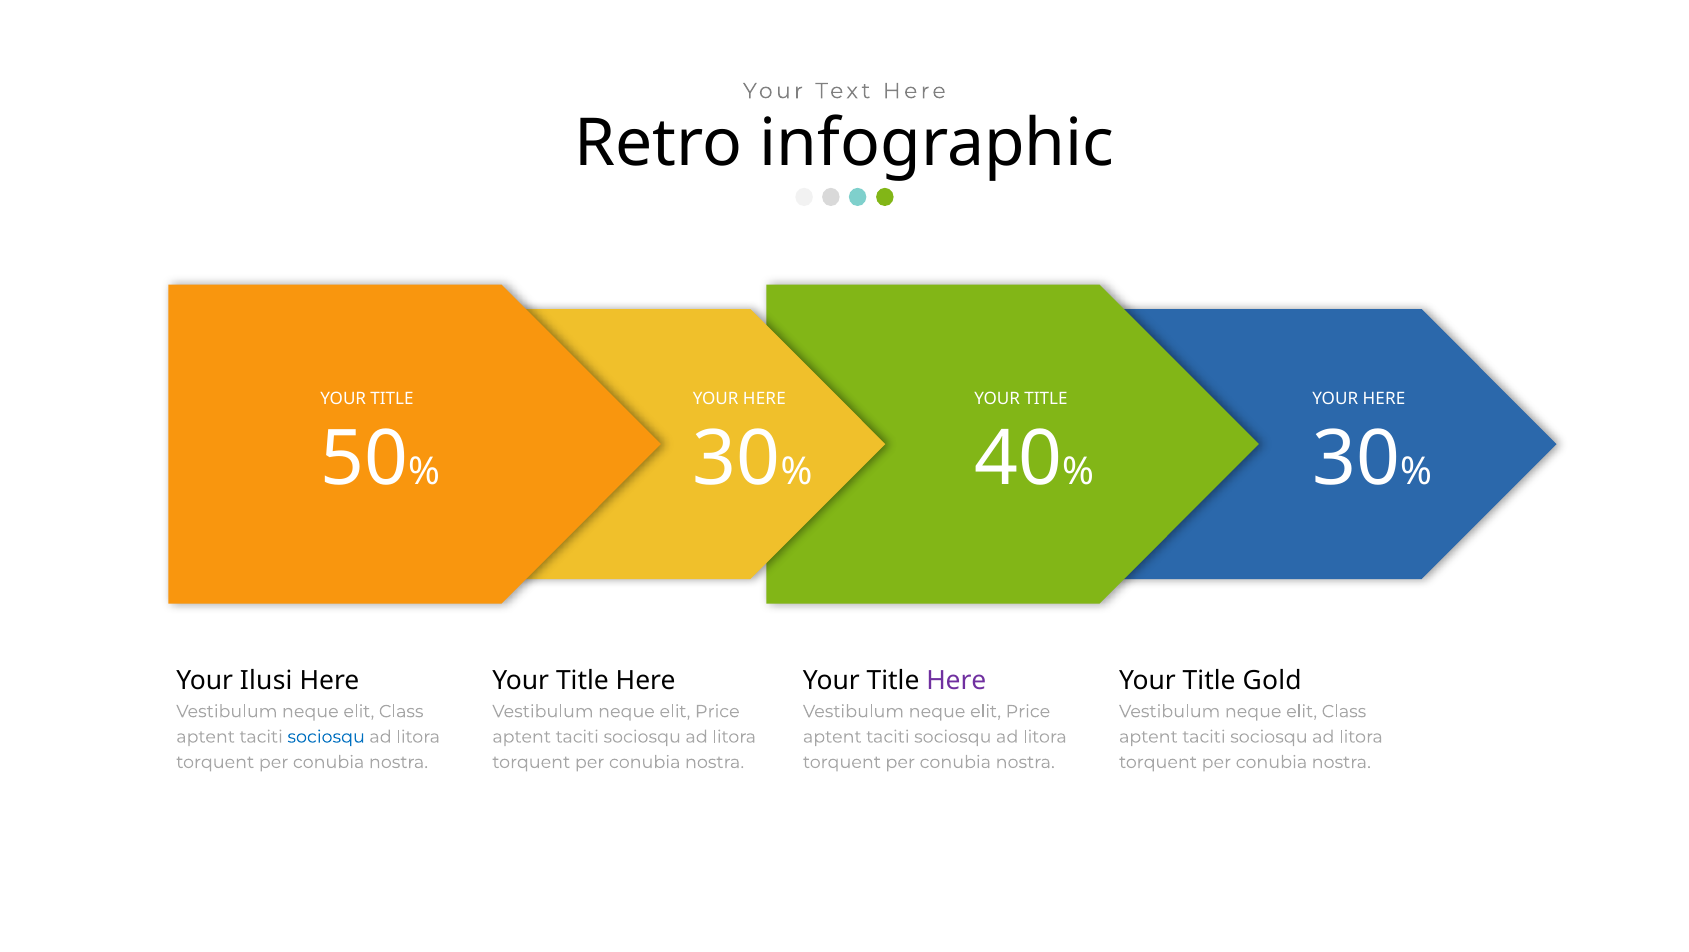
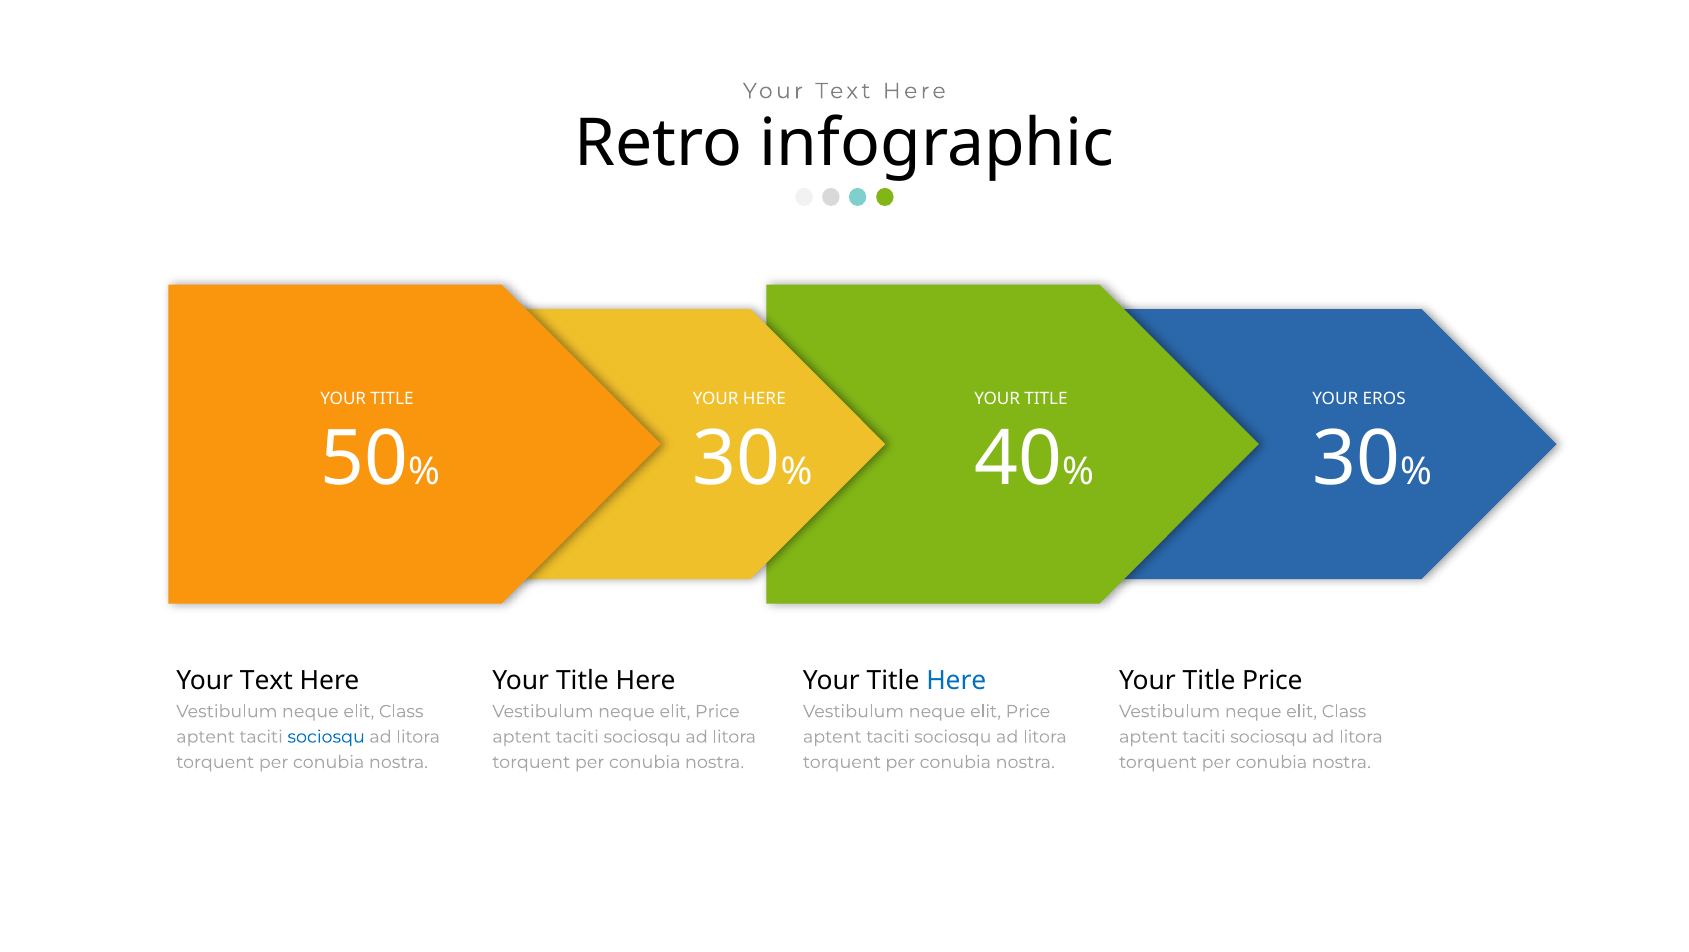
HERE: HERE -> EROS (1384, 398)
Ilusi: Ilusi -> Text (266, 681)
Here colour: purple -> blue (956, 681)
Title Gold: Gold -> Price (1272, 681)
